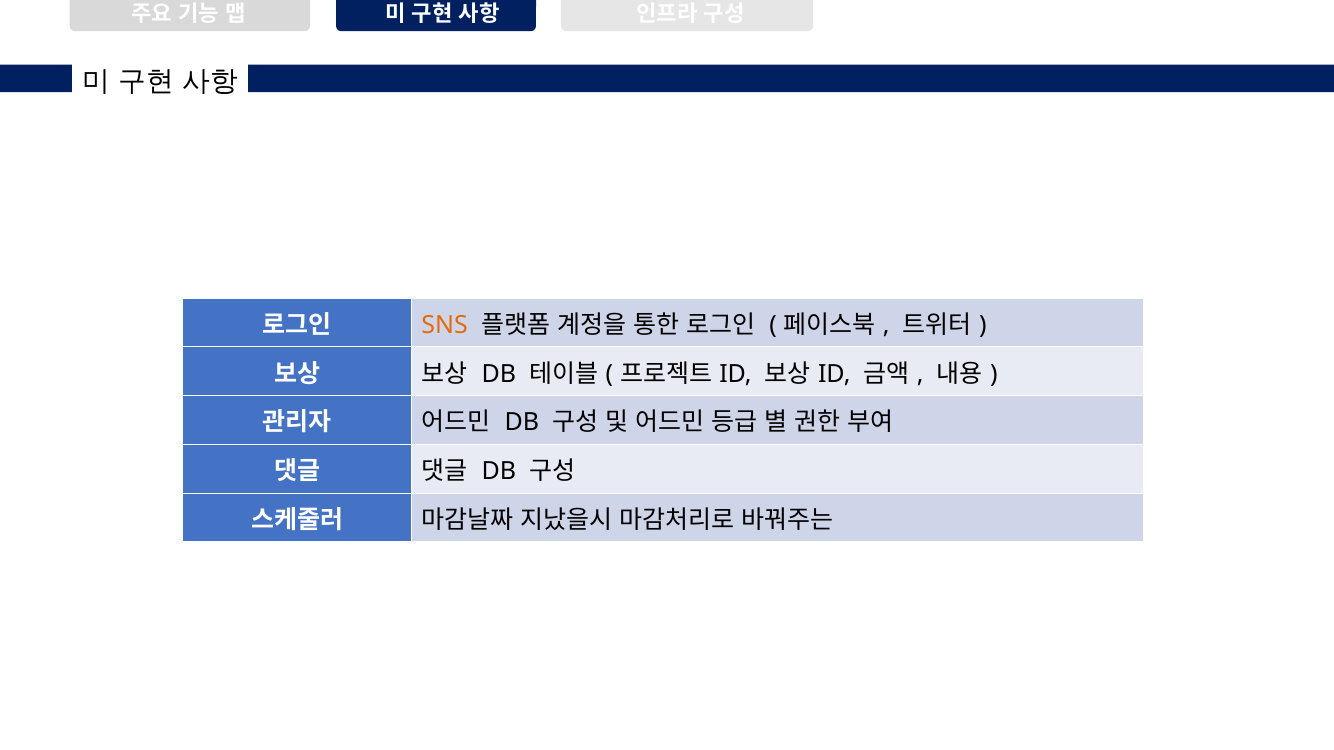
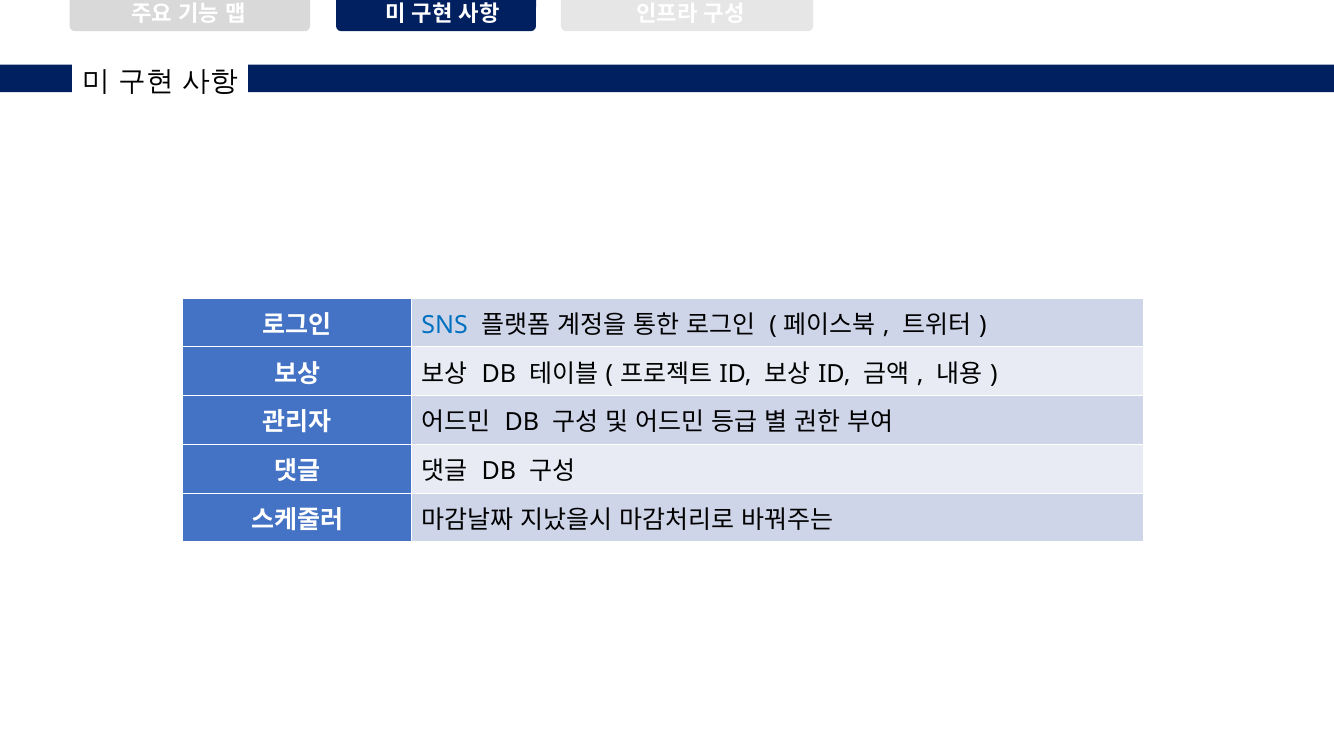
SNS colour: orange -> blue (445, 325)
